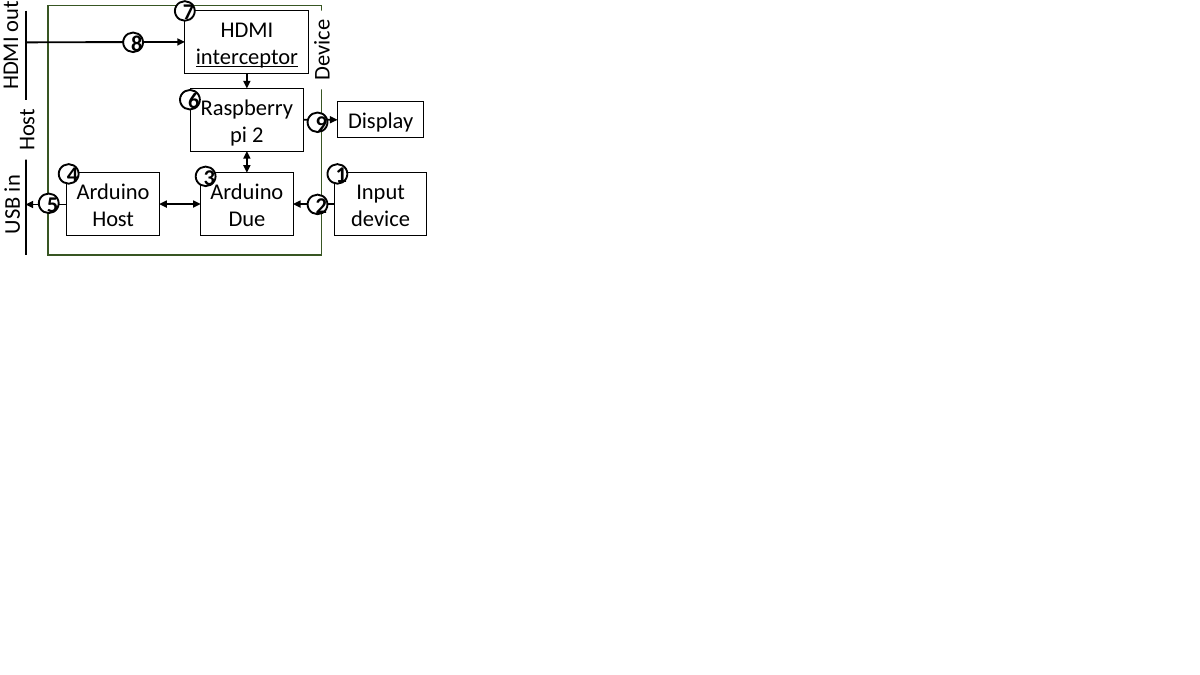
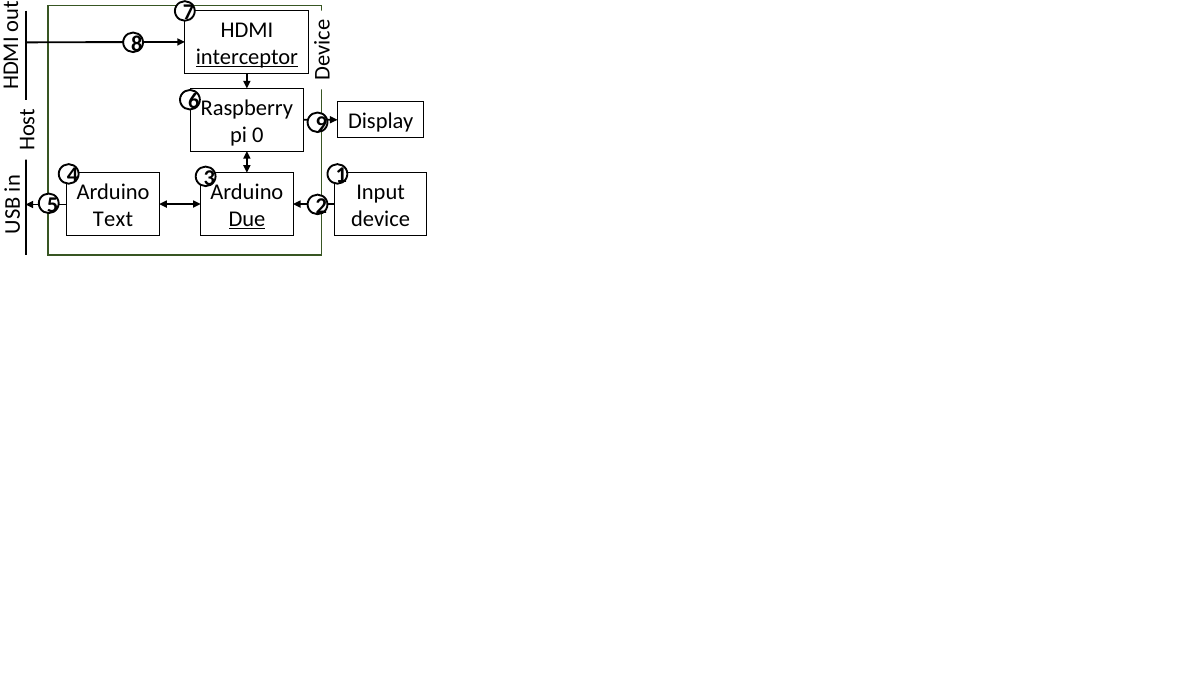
pi 2: 2 -> 0 (258, 135)
Host: Host -> Text (113, 219)
Due underline: none -> present (247, 219)
